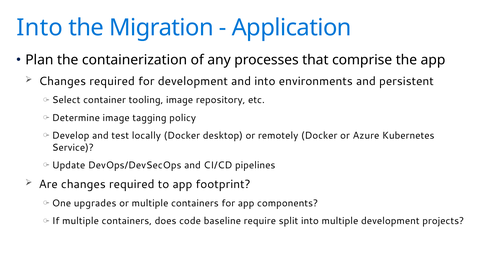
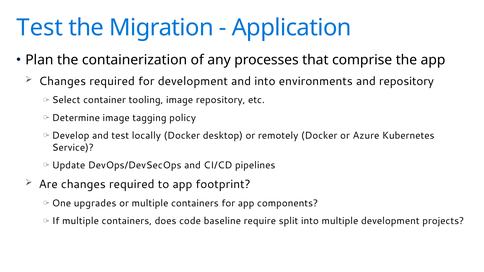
Into: Into -> Test (40, 28)
and persistent: persistent -> repository (406, 81)
